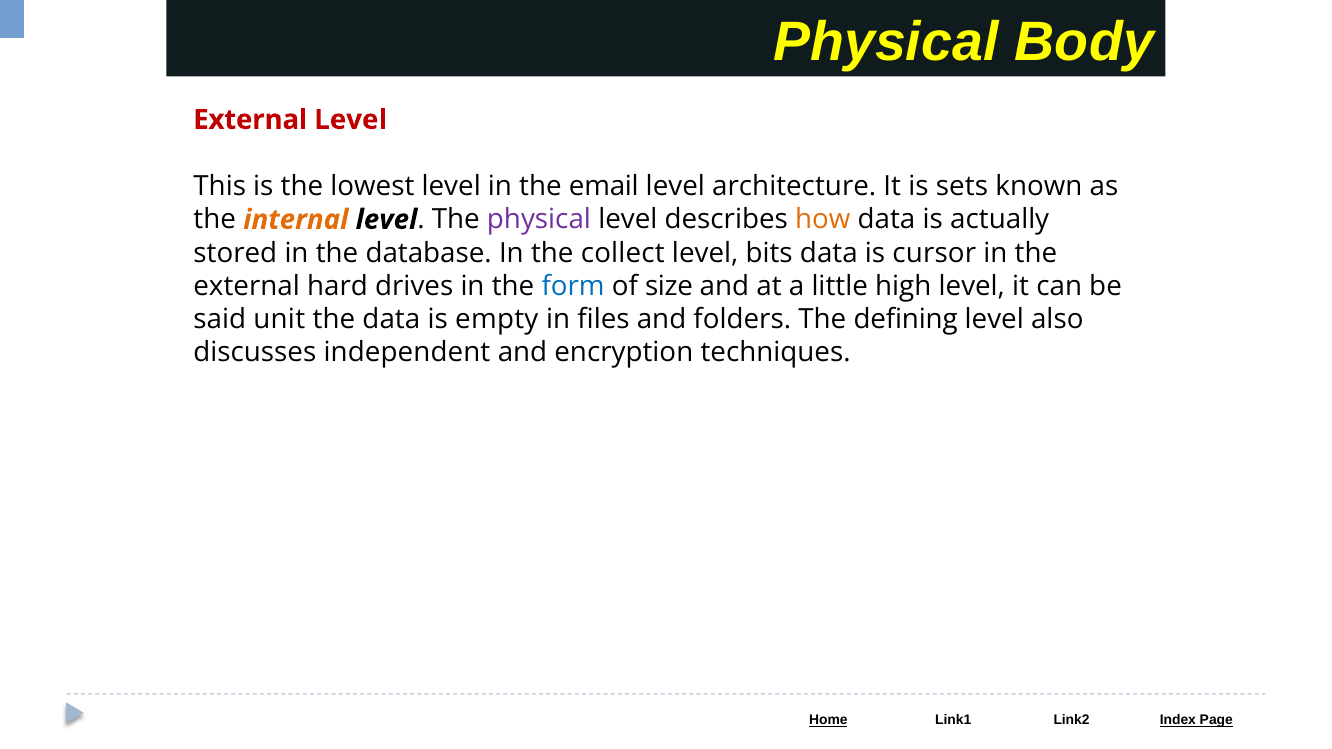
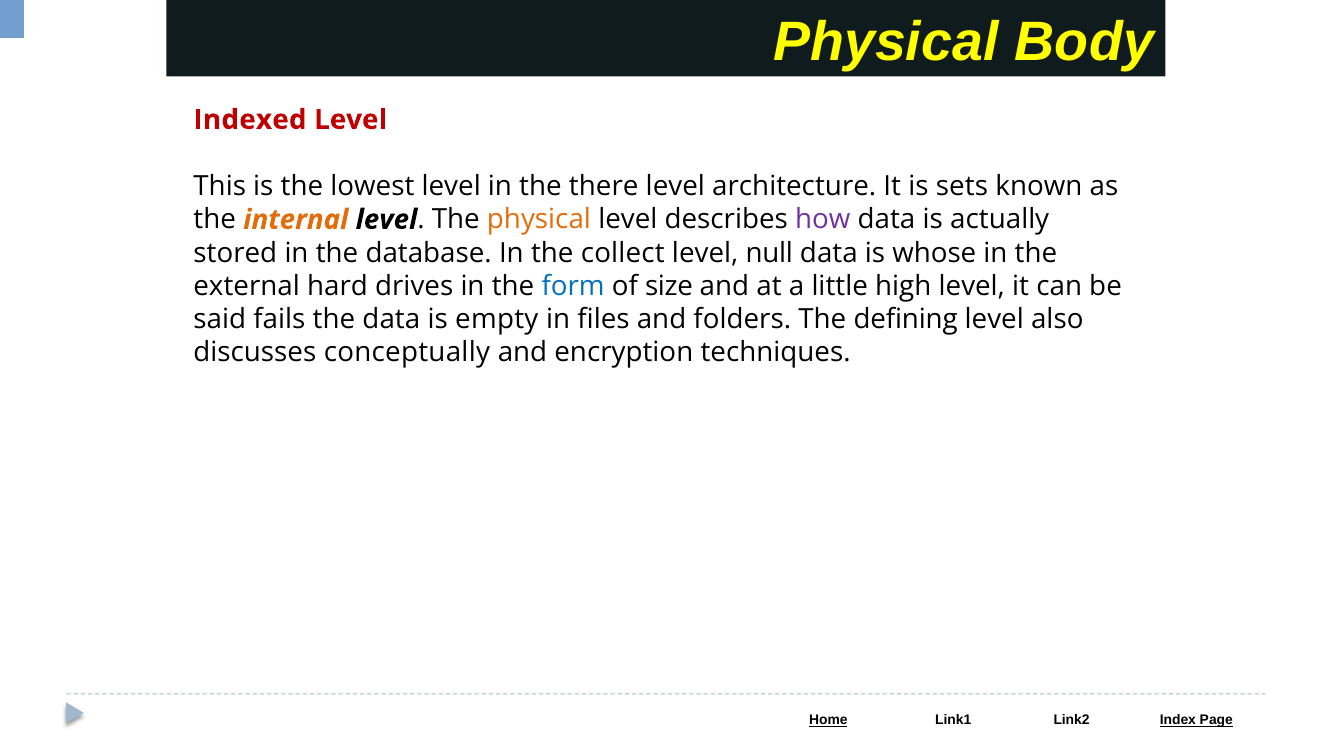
External: External -> Indexed (250, 120)
email: email -> there (604, 186)
physical colour: purple -> orange (539, 220)
how colour: orange -> purple (823, 220)
bits: bits -> null (769, 253)
cursor: cursor -> whose (934, 253)
unit: unit -> fails (279, 320)
independent: independent -> conceptually (407, 353)
